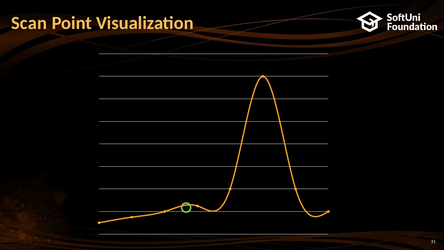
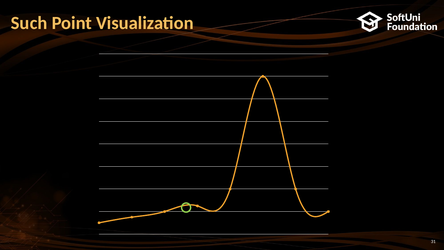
Scan: Scan -> Such (29, 23)
